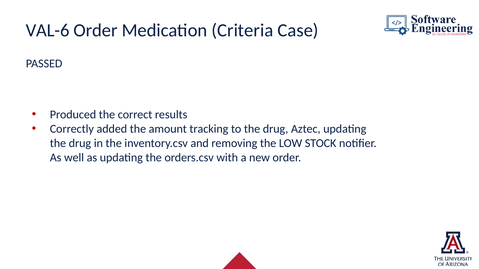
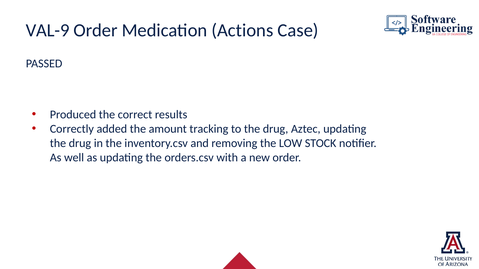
VAL-6: VAL-6 -> VAL-9 (48, 31)
Criteria: Criteria -> Actions (242, 31)
